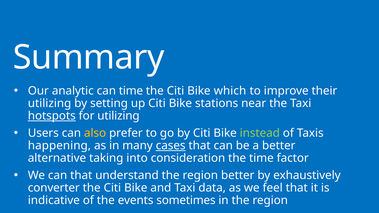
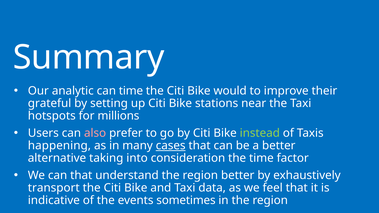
which: which -> would (230, 91)
utilizing: utilizing -> grateful (50, 103)
hotspots underline: present -> none (52, 116)
for utilizing: utilizing -> millions (118, 116)
also colour: yellow -> pink (95, 133)
converter: converter -> transport (54, 188)
